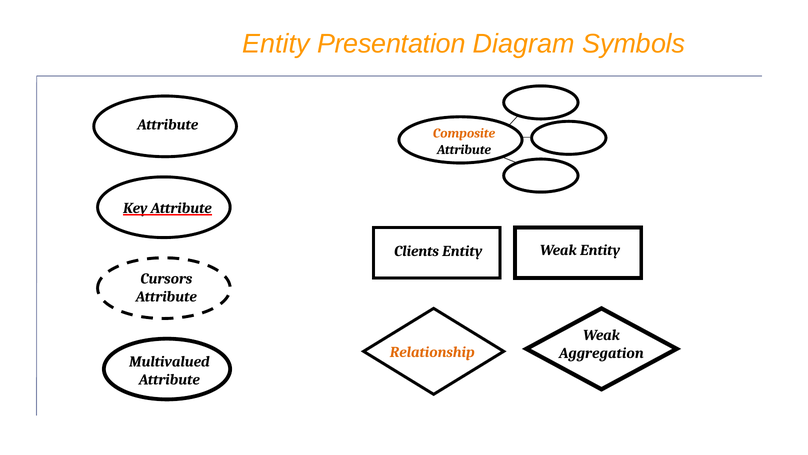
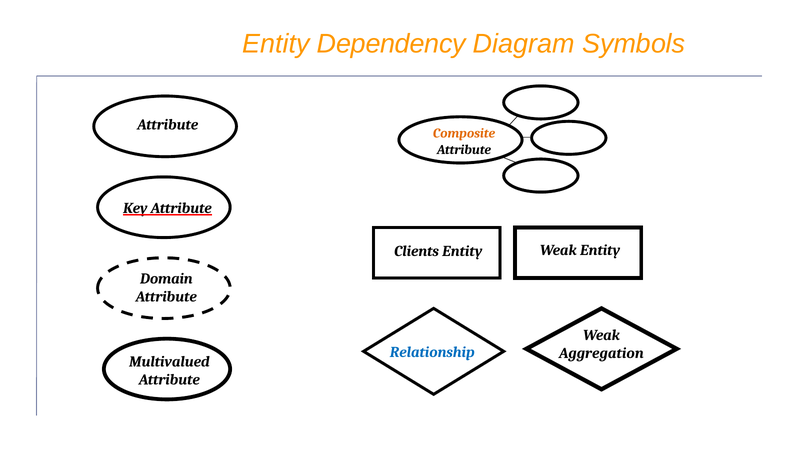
Presentation: Presentation -> Dependency (391, 44)
Cursors: Cursors -> Domain (166, 278)
Relationship colour: orange -> blue (432, 352)
